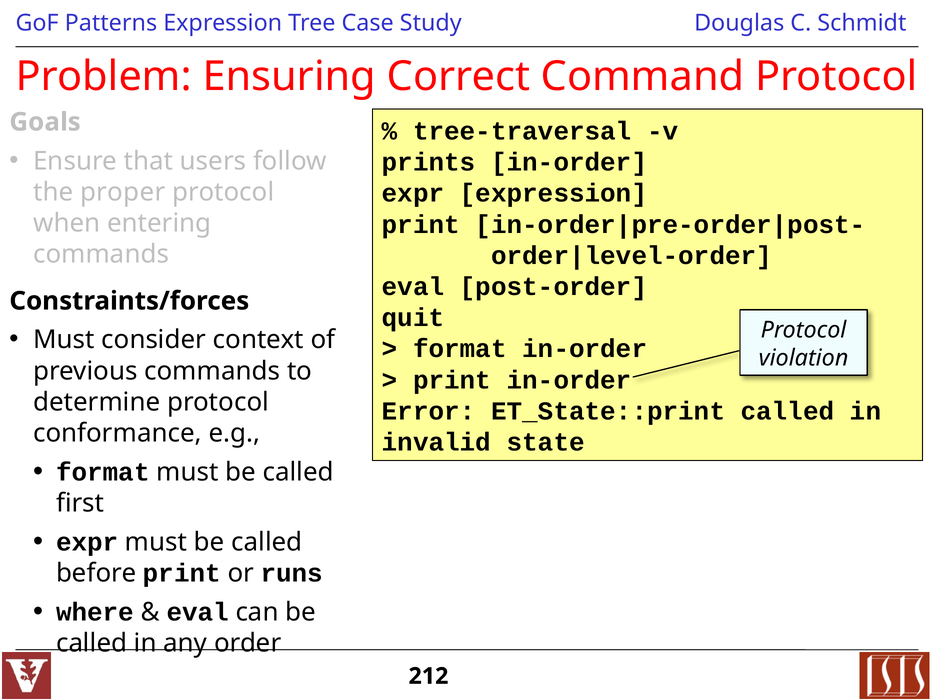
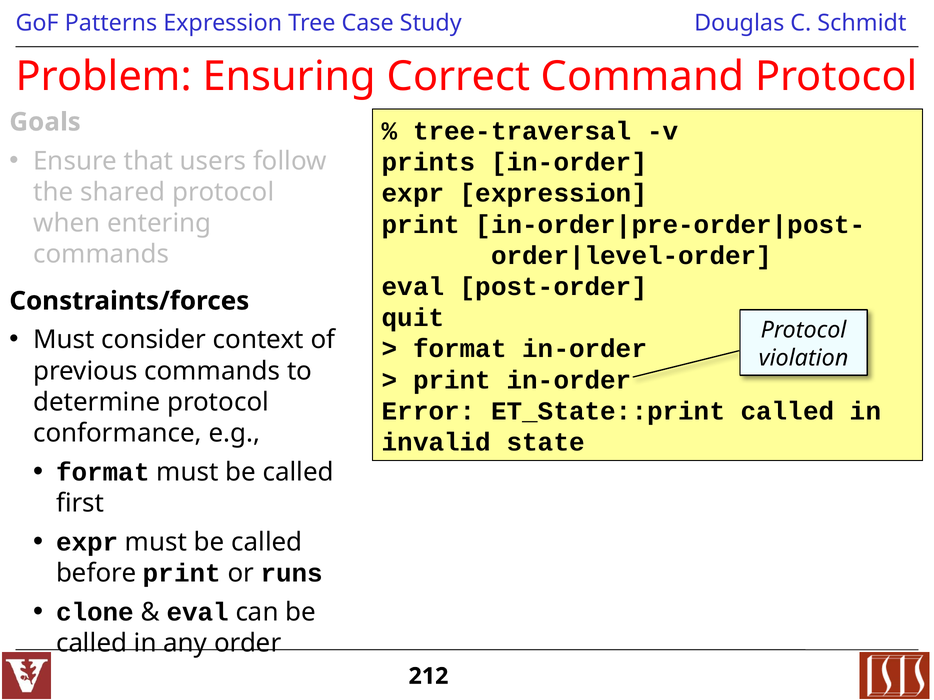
proper: proper -> shared (123, 192)
where: where -> clone (95, 613)
